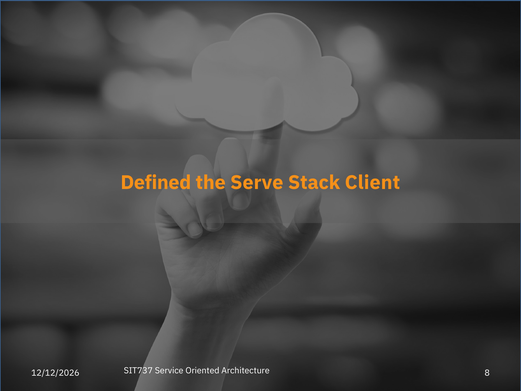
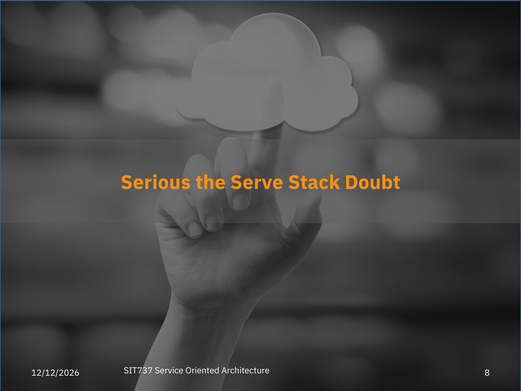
Defined: Defined -> Serious (156, 182)
Client: Client -> Doubt (373, 182)
